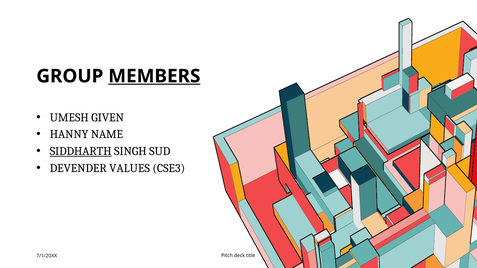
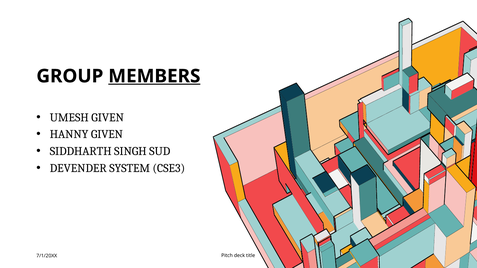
HANNY NAME: NAME -> GIVEN (107, 134)
SIDDHARTH underline: present -> none (81, 151)
VALUES: VALUES -> SYSTEM (130, 168)
